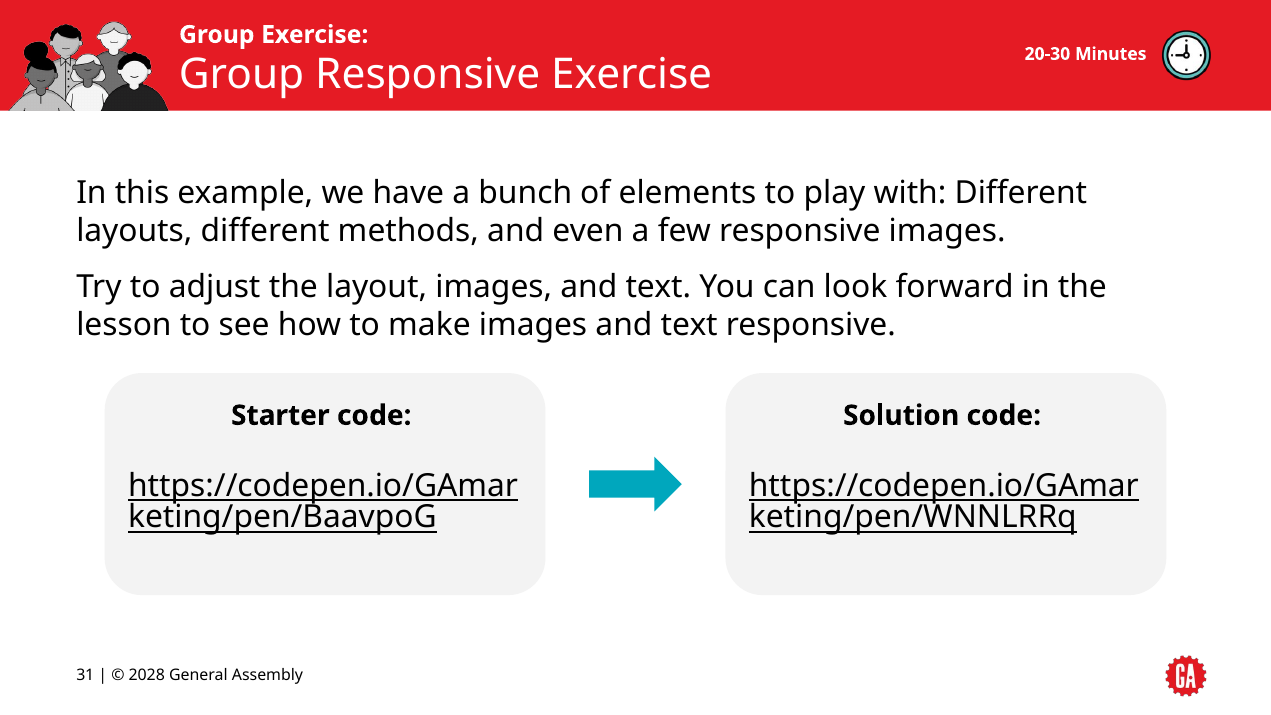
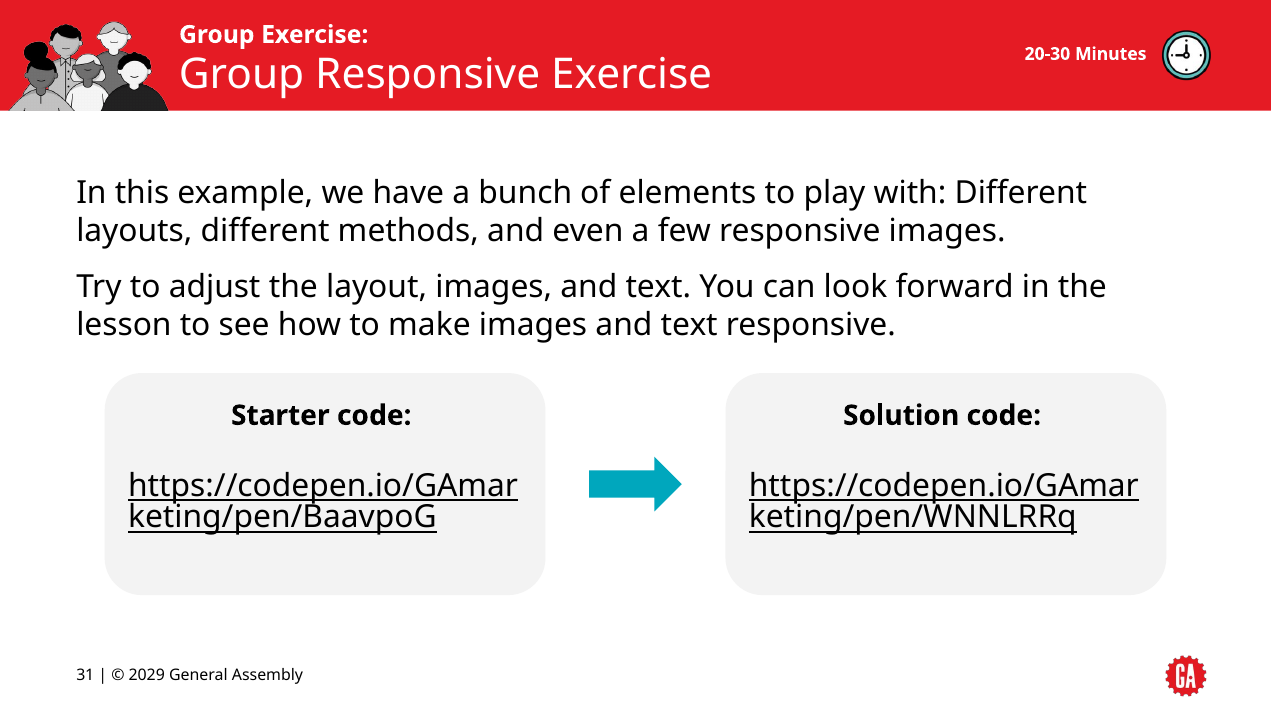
2028: 2028 -> 2029 (147, 675)
